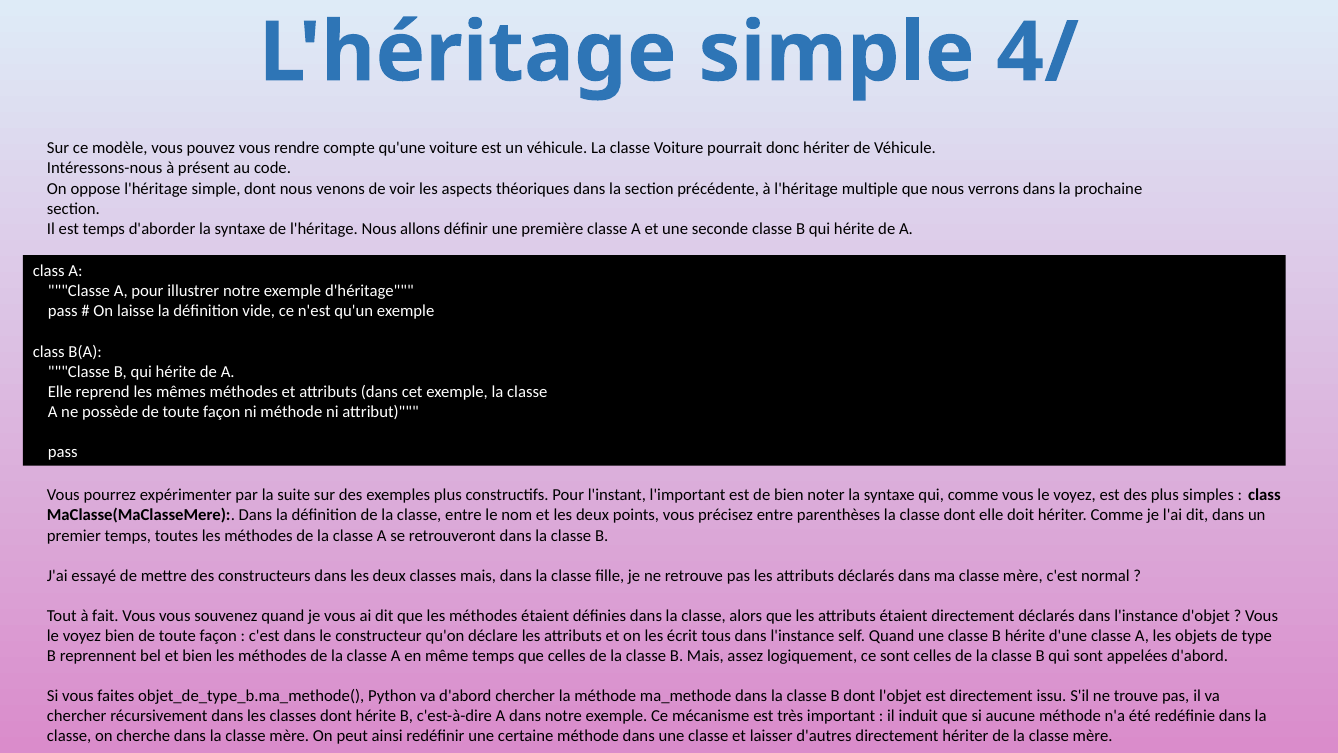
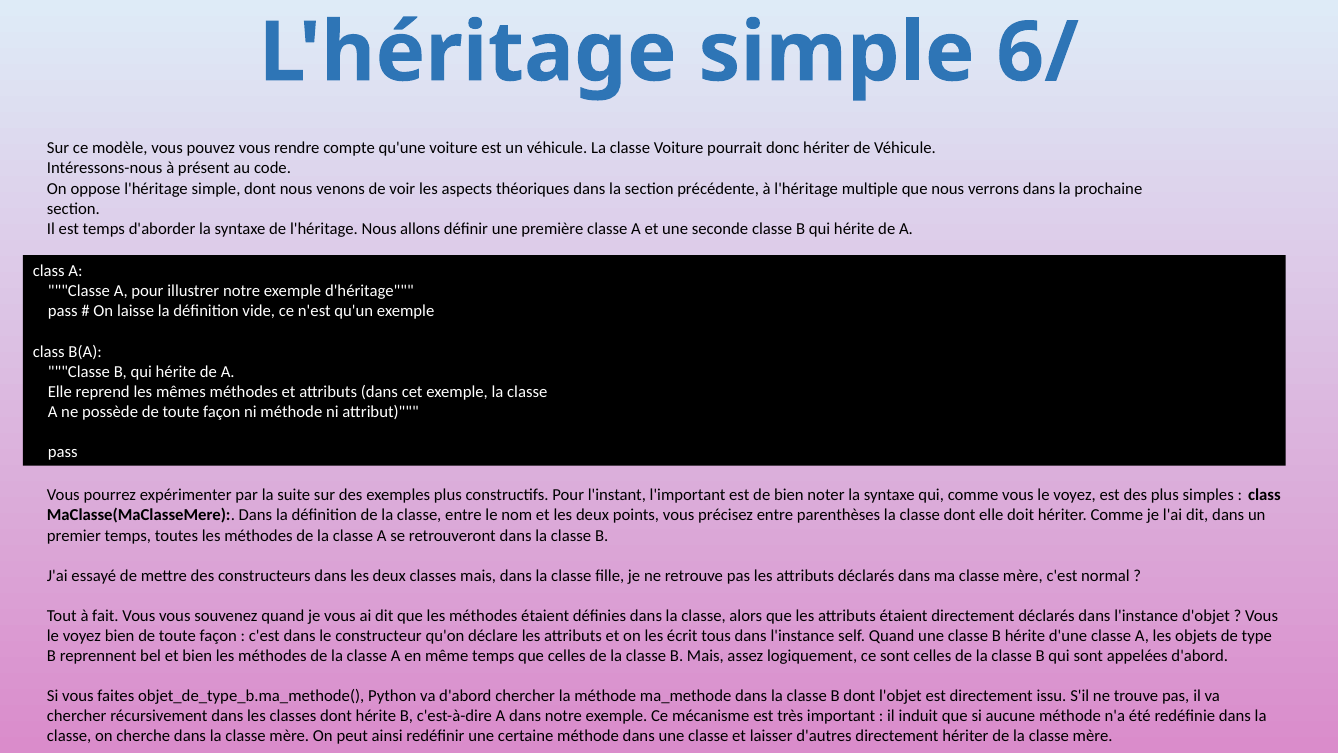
4/: 4/ -> 6/ (1038, 53)
